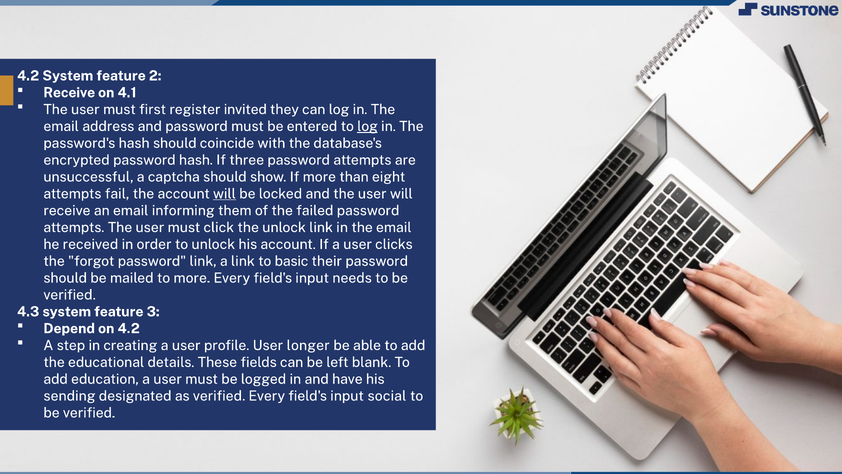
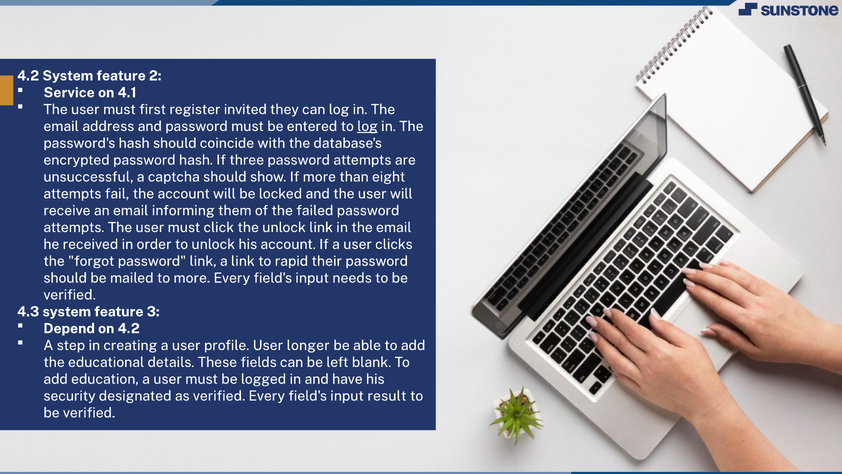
Receive: Receive -> Service (69, 93)
will underline: present -> none (224, 194)
basic: basic -> rapid (291, 261)
sending: sending -> security (70, 396)
social: social -> result (387, 396)
